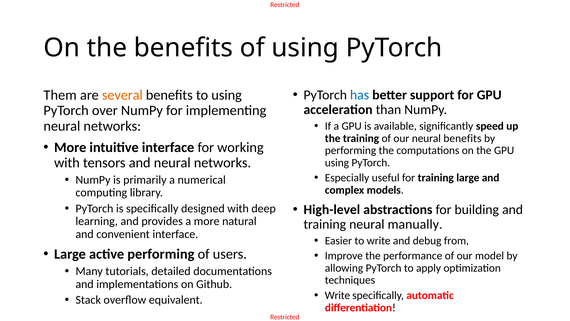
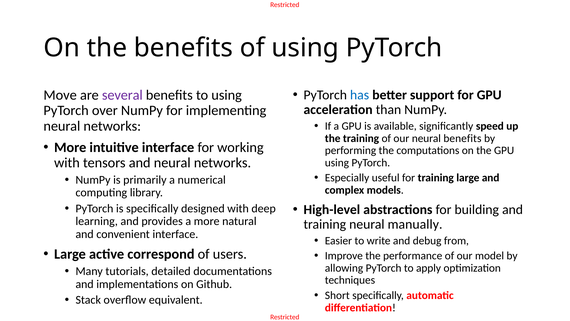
Them: Them -> Move (60, 95)
several colour: orange -> purple (122, 95)
active performing: performing -> correspond (161, 254)
Write: Write -> Short (337, 295)
